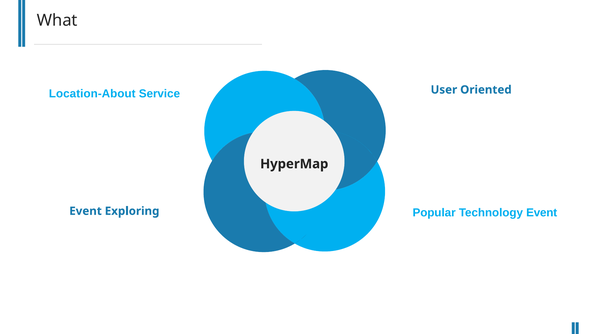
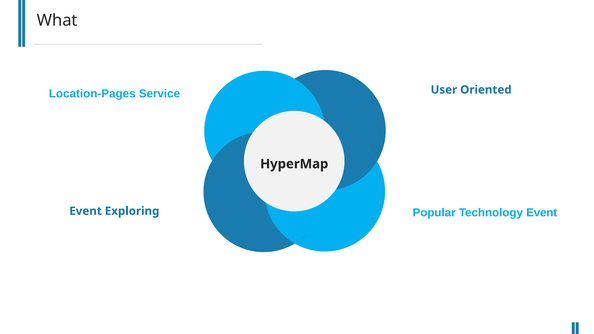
Location-About: Location-About -> Location-Pages (92, 94)
